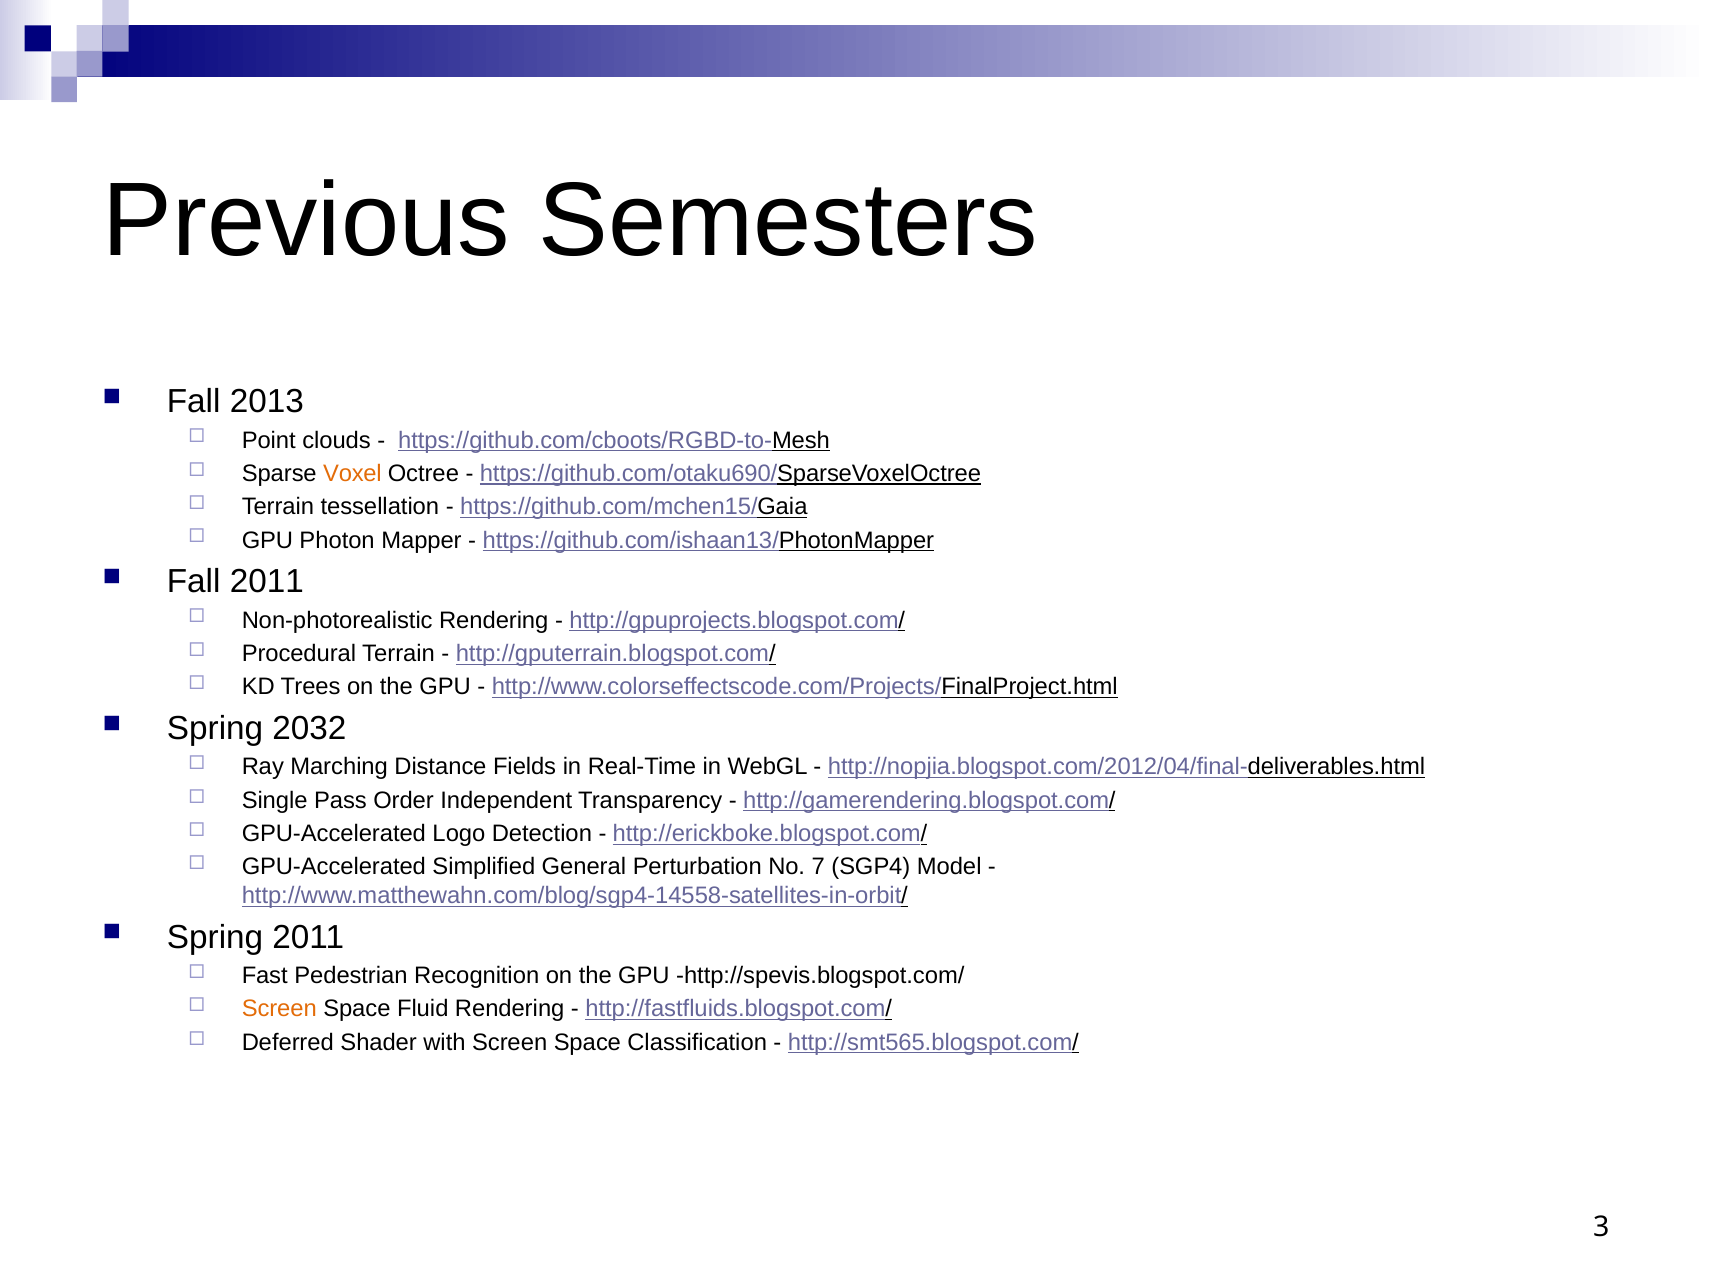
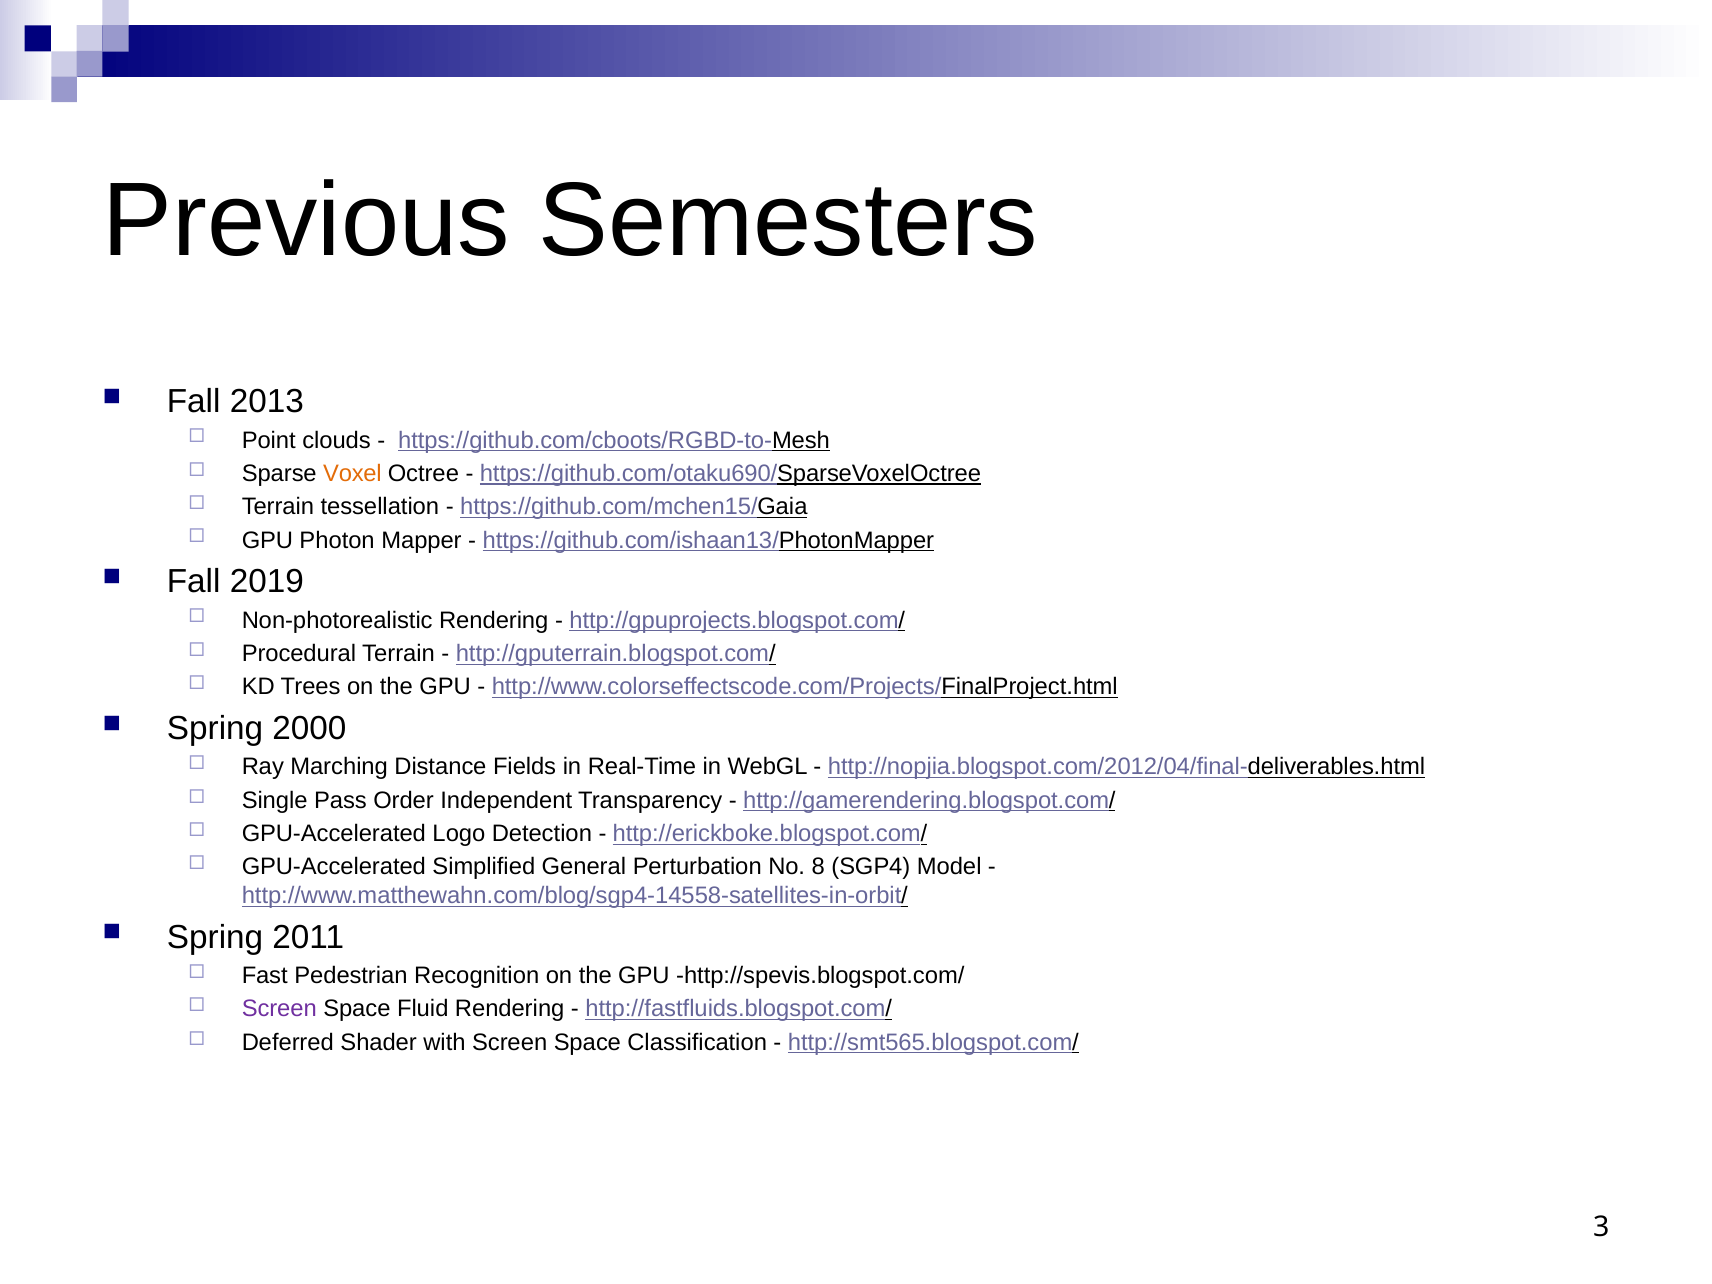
Fall 2011: 2011 -> 2019 (267, 582)
2032: 2032 -> 2000 (309, 729)
7: 7 -> 8 (818, 867)
Screen colour: orange -> purple (279, 1009)
